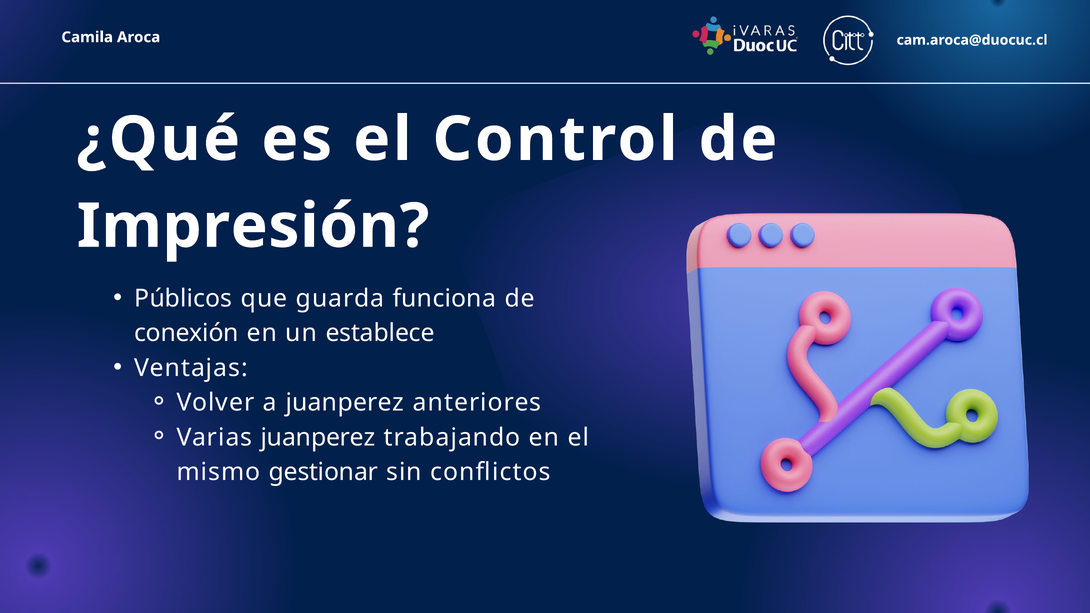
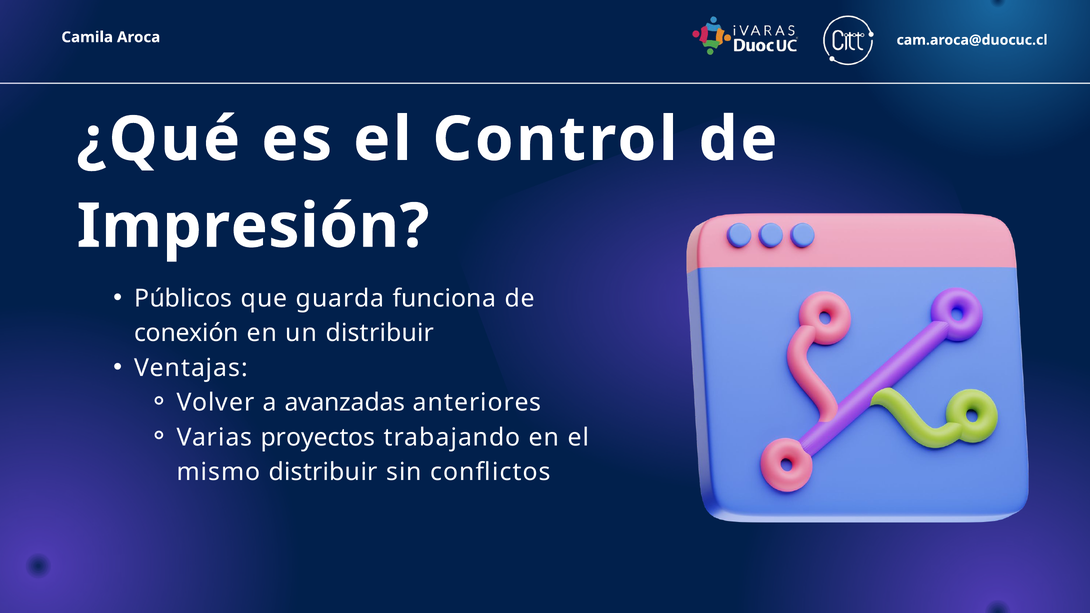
un establece: establece -> distribuir (380, 333)
a juanperez: juanperez -> avanzadas (345, 403)
Varias juanperez: juanperez -> proyectos (318, 438)
mismo gestionar: gestionar -> distribuir (323, 472)
